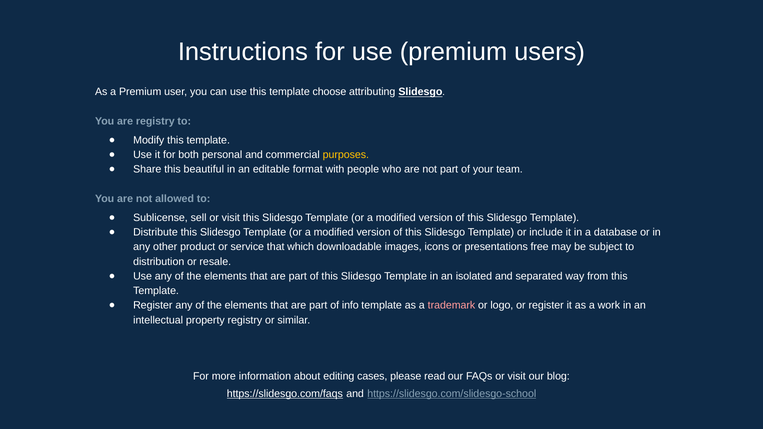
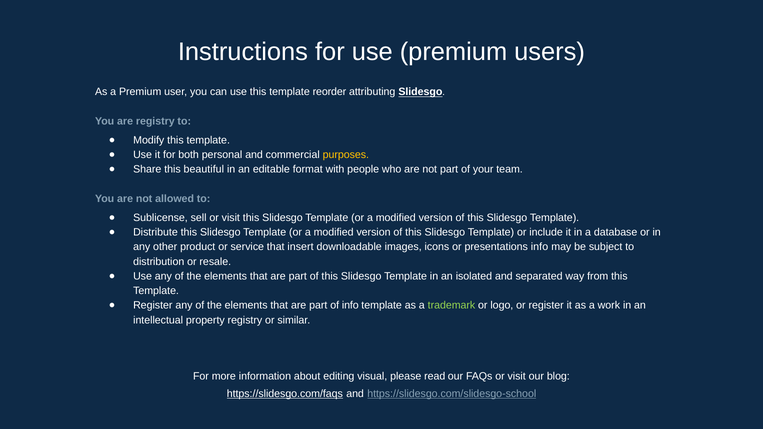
choose: choose -> reorder (329, 92)
which: which -> insert (301, 247)
presentations free: free -> info (539, 247)
trademark colour: pink -> light green (451, 306)
cases: cases -> visual (372, 377)
